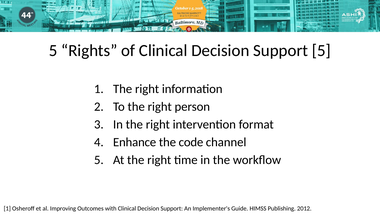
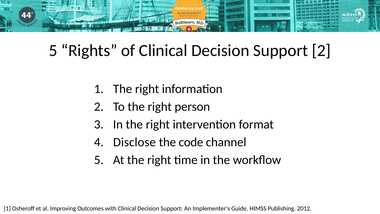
Support 5: 5 -> 2 (321, 50)
Enhance: Enhance -> Disclose (134, 142)
